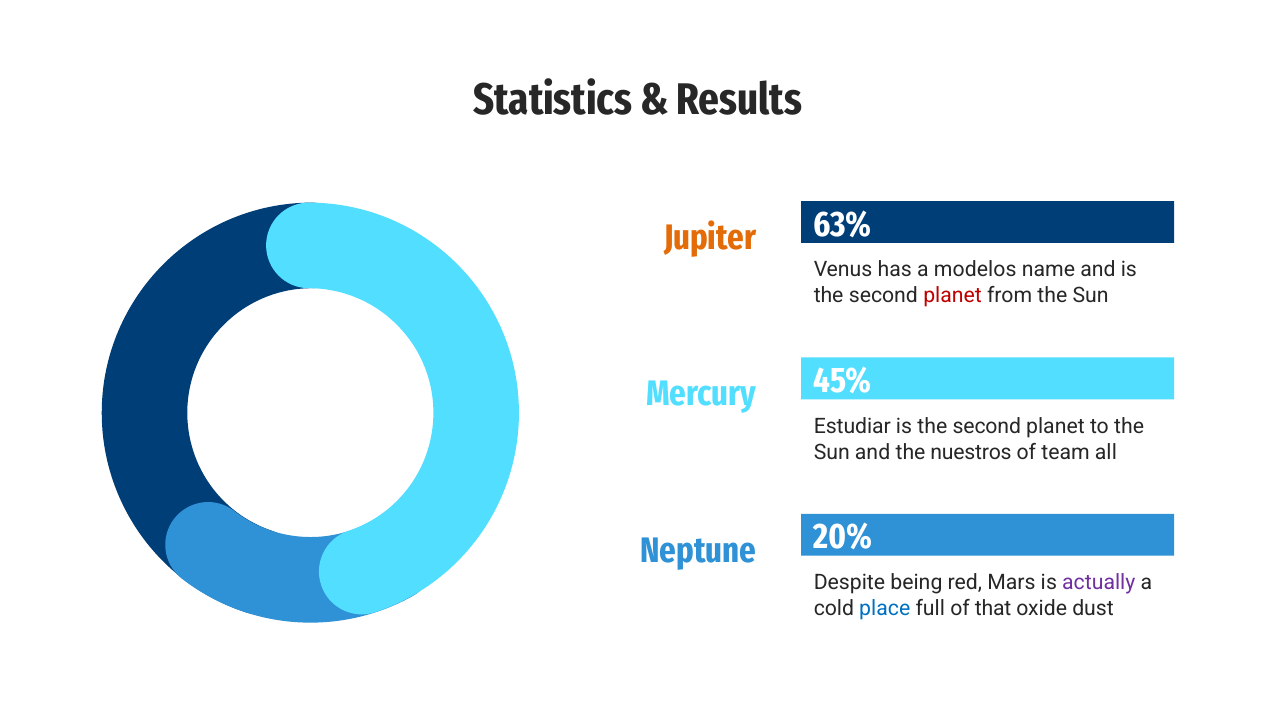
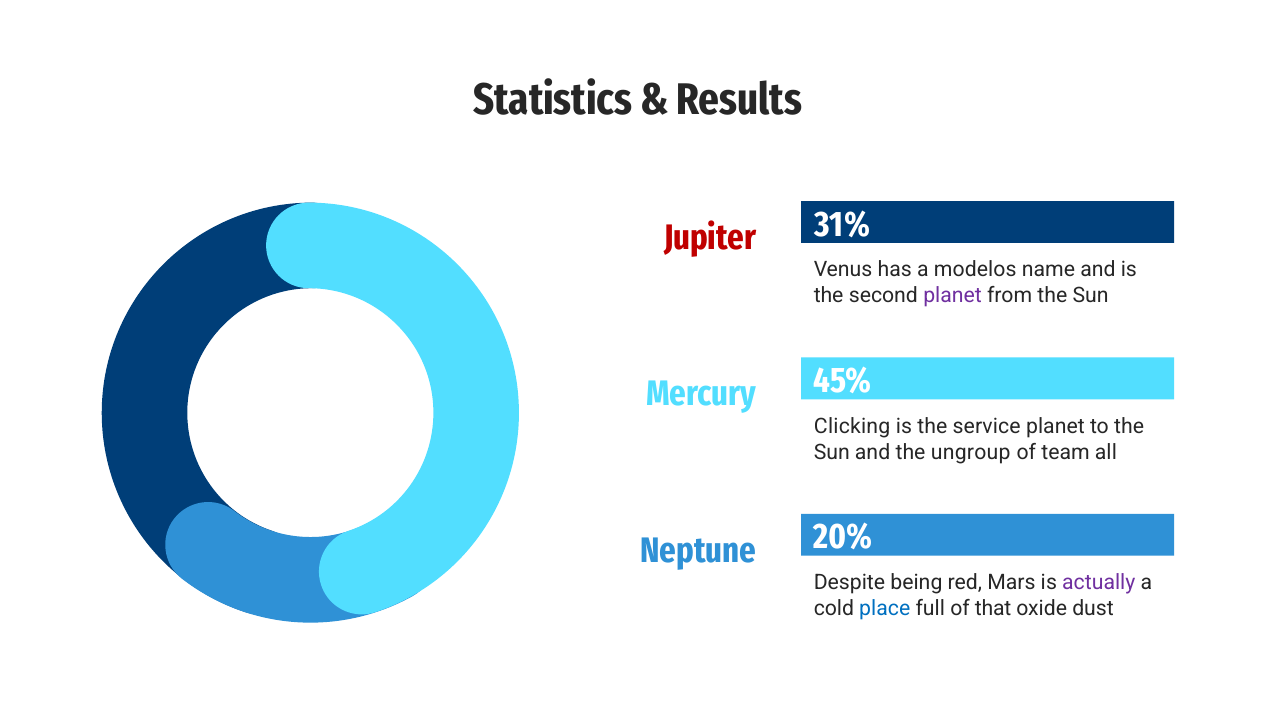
63%: 63% -> 31% (842, 225)
Jupiter colour: orange -> red (710, 238)
planet colour: red -> purple (953, 295)
Estudiar: Estudiar -> Clicking (852, 427)
second: second -> service (987, 427)
nuestros: nuestros -> ungroup (971, 452)
